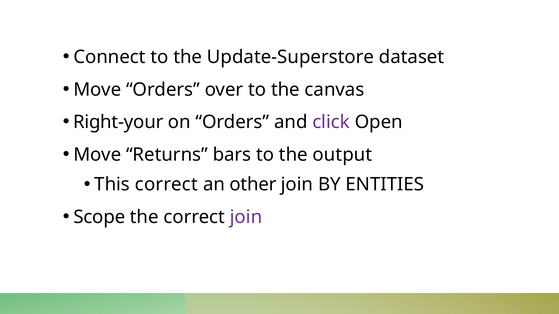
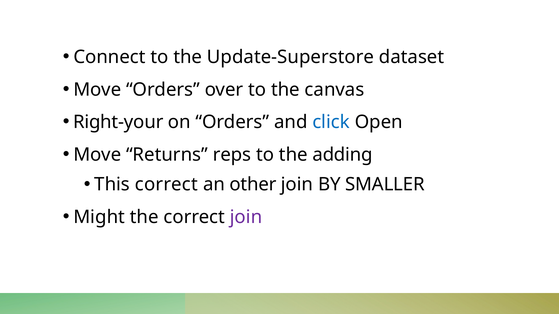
click colour: purple -> blue (331, 122)
bars: bars -> reps (232, 155)
output: output -> adding (343, 155)
ENTITIES: ENTITIES -> SMALLER (385, 185)
Scope: Scope -> Might (99, 217)
